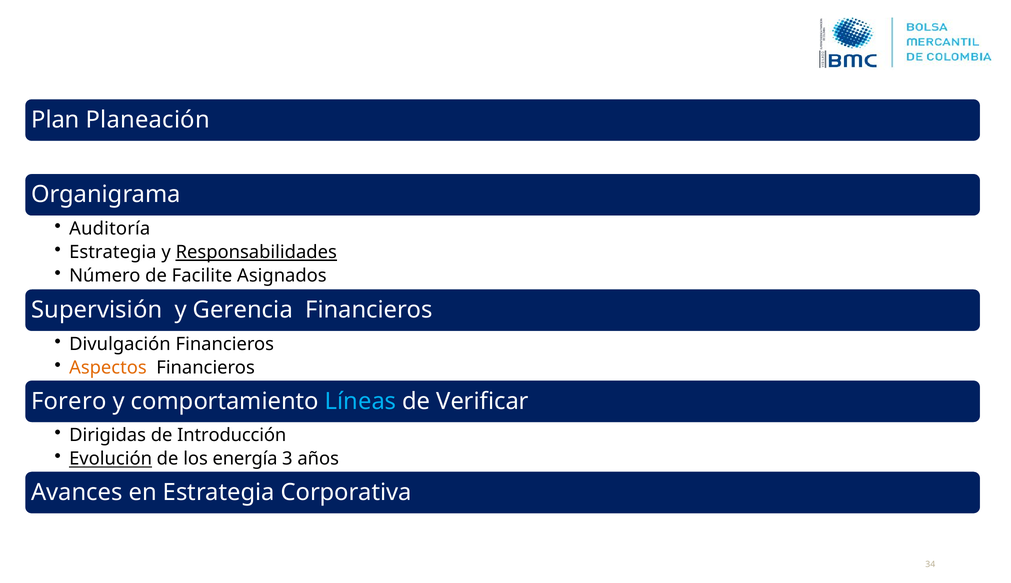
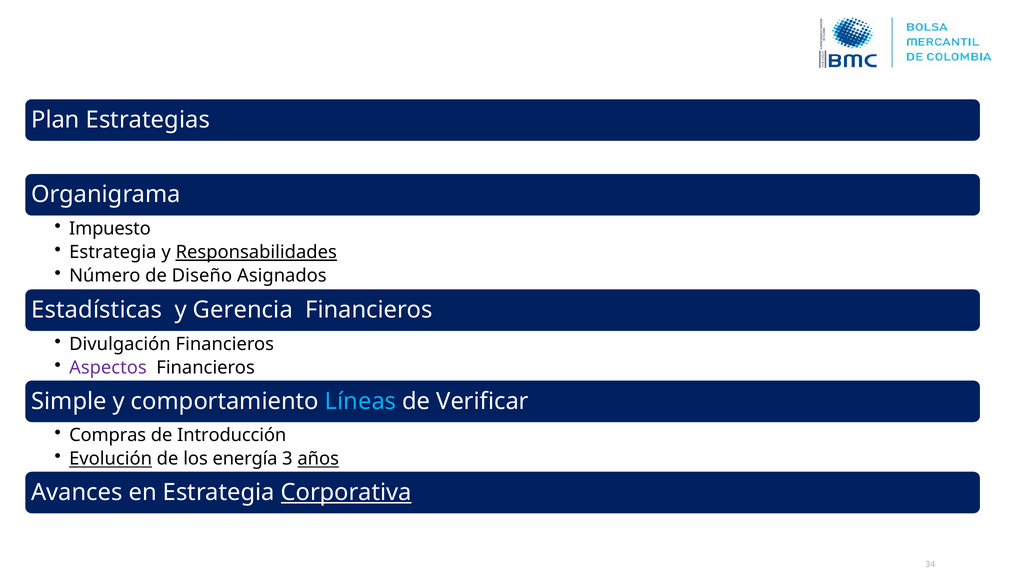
Planeación: Planeación -> Estrategias (148, 120)
Auditoría: Auditoría -> Impuesto (110, 229)
Facilite: Facilite -> Diseño (202, 276)
Supervisión: Supervisión -> Estadísticas (97, 310)
Aspectos colour: orange -> purple (108, 368)
Forero: Forero -> Simple (69, 402)
Dirigidas: Dirigidas -> Compras (108, 436)
años underline: none -> present (318, 459)
Corporativa underline: none -> present (346, 493)
